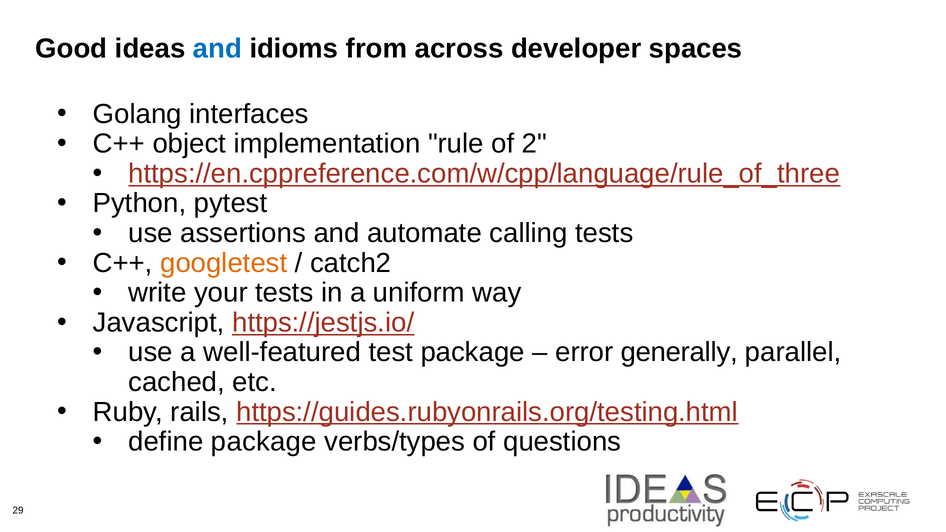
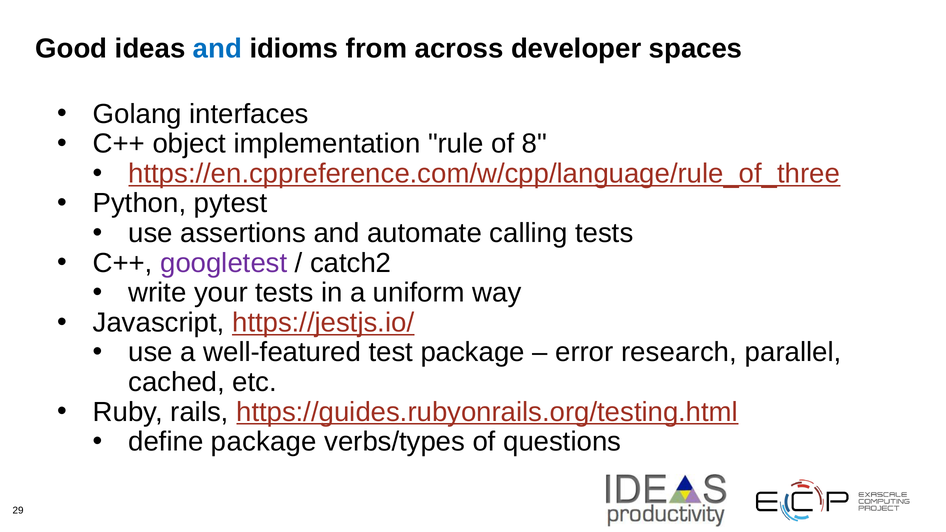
2: 2 -> 8 (534, 144)
googletest colour: orange -> purple (224, 263)
generally: generally -> research (679, 352)
